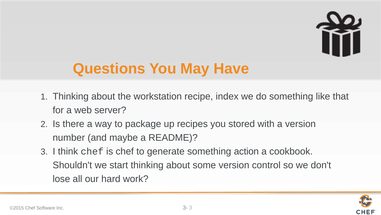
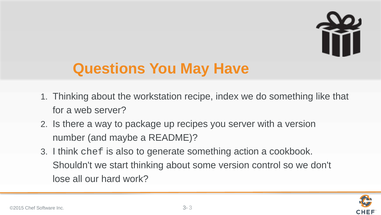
you stored: stored -> server (242, 124)
is chef: chef -> also (125, 151)
